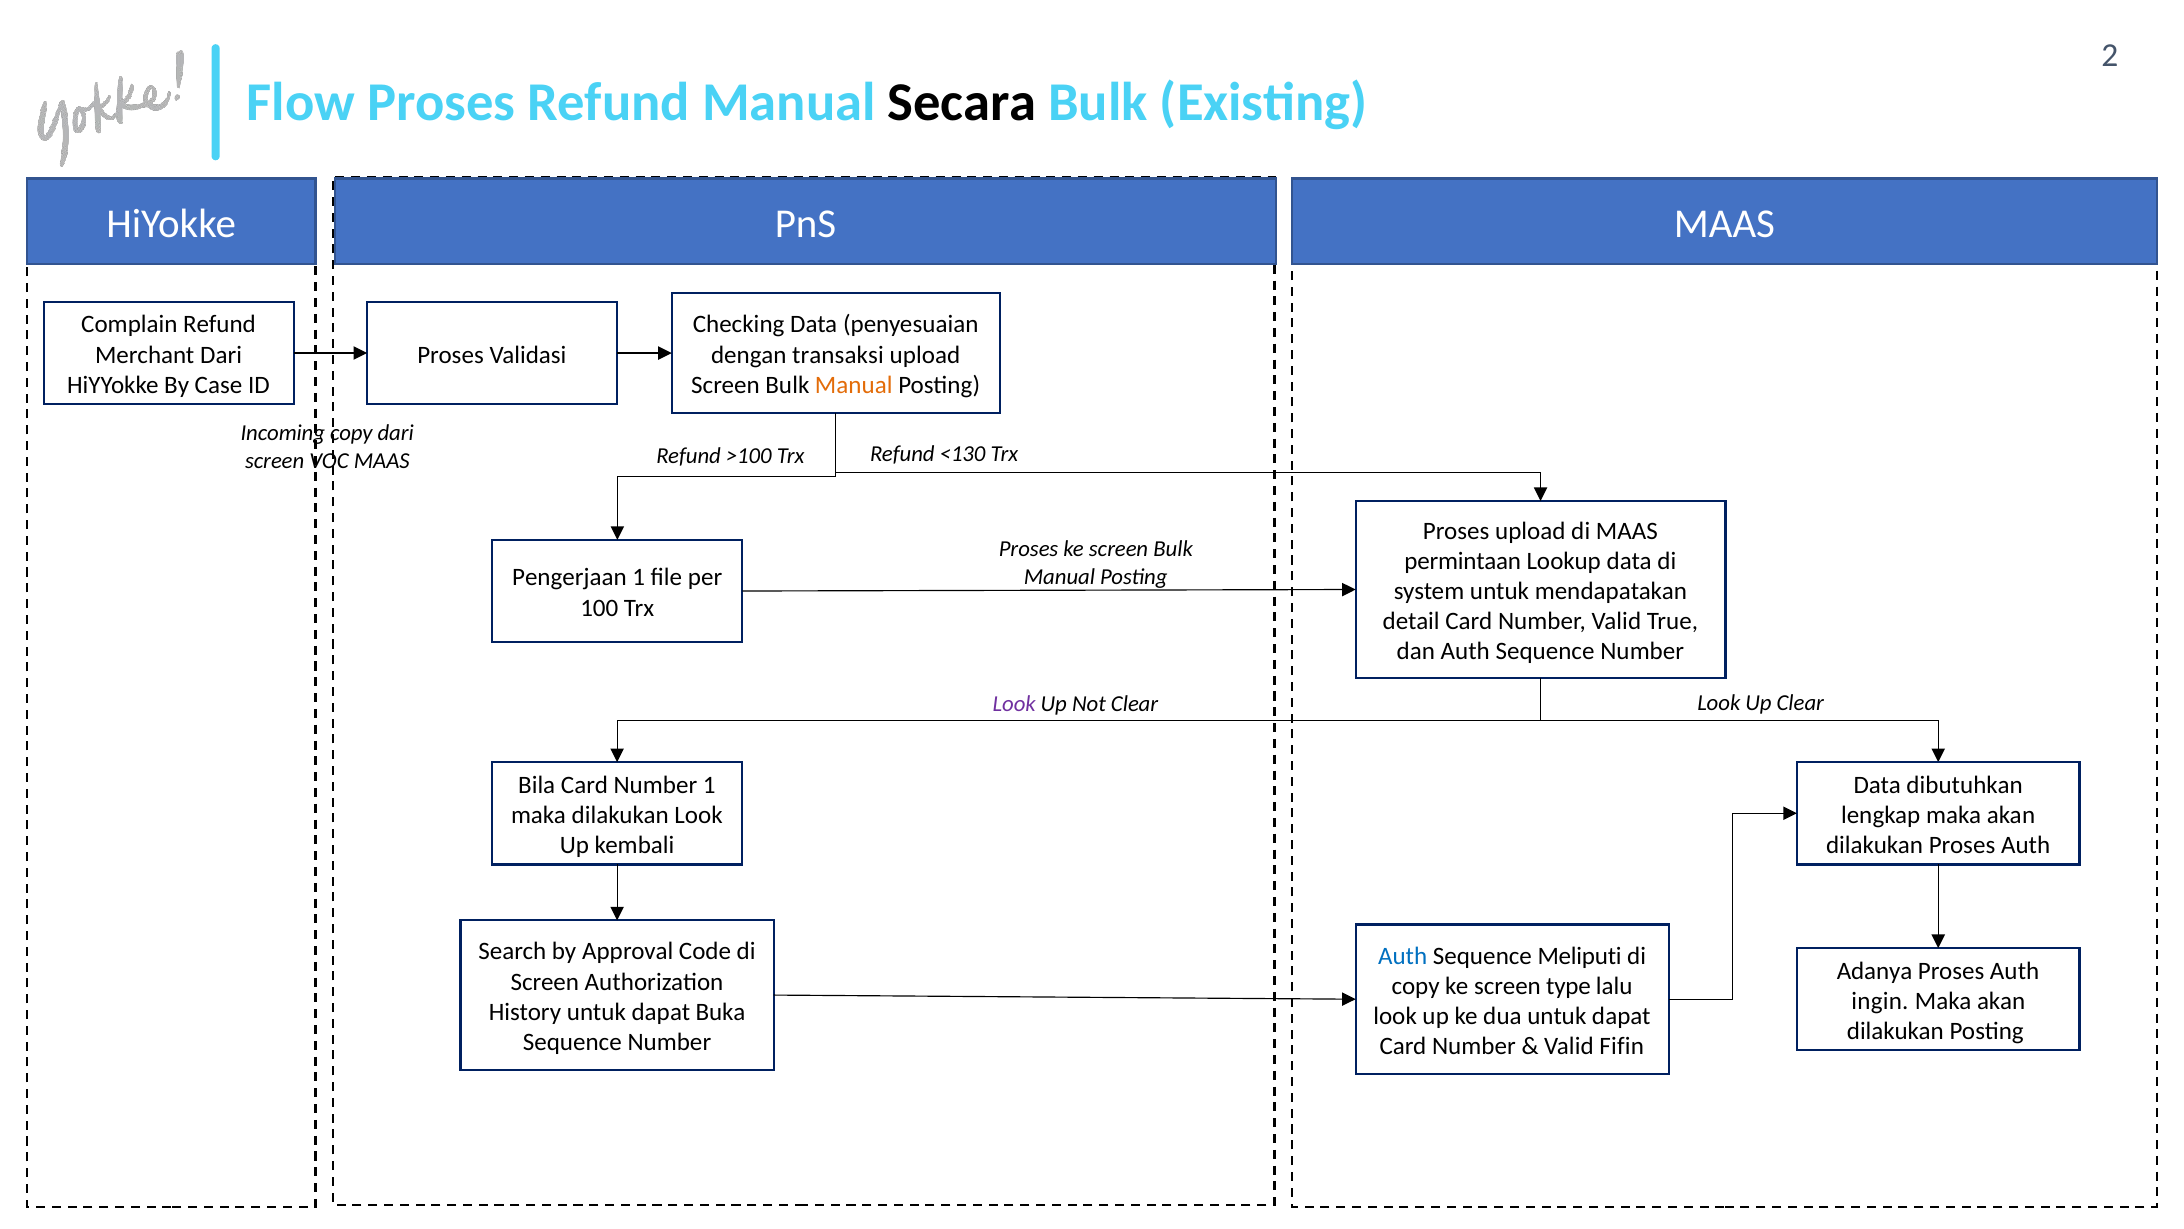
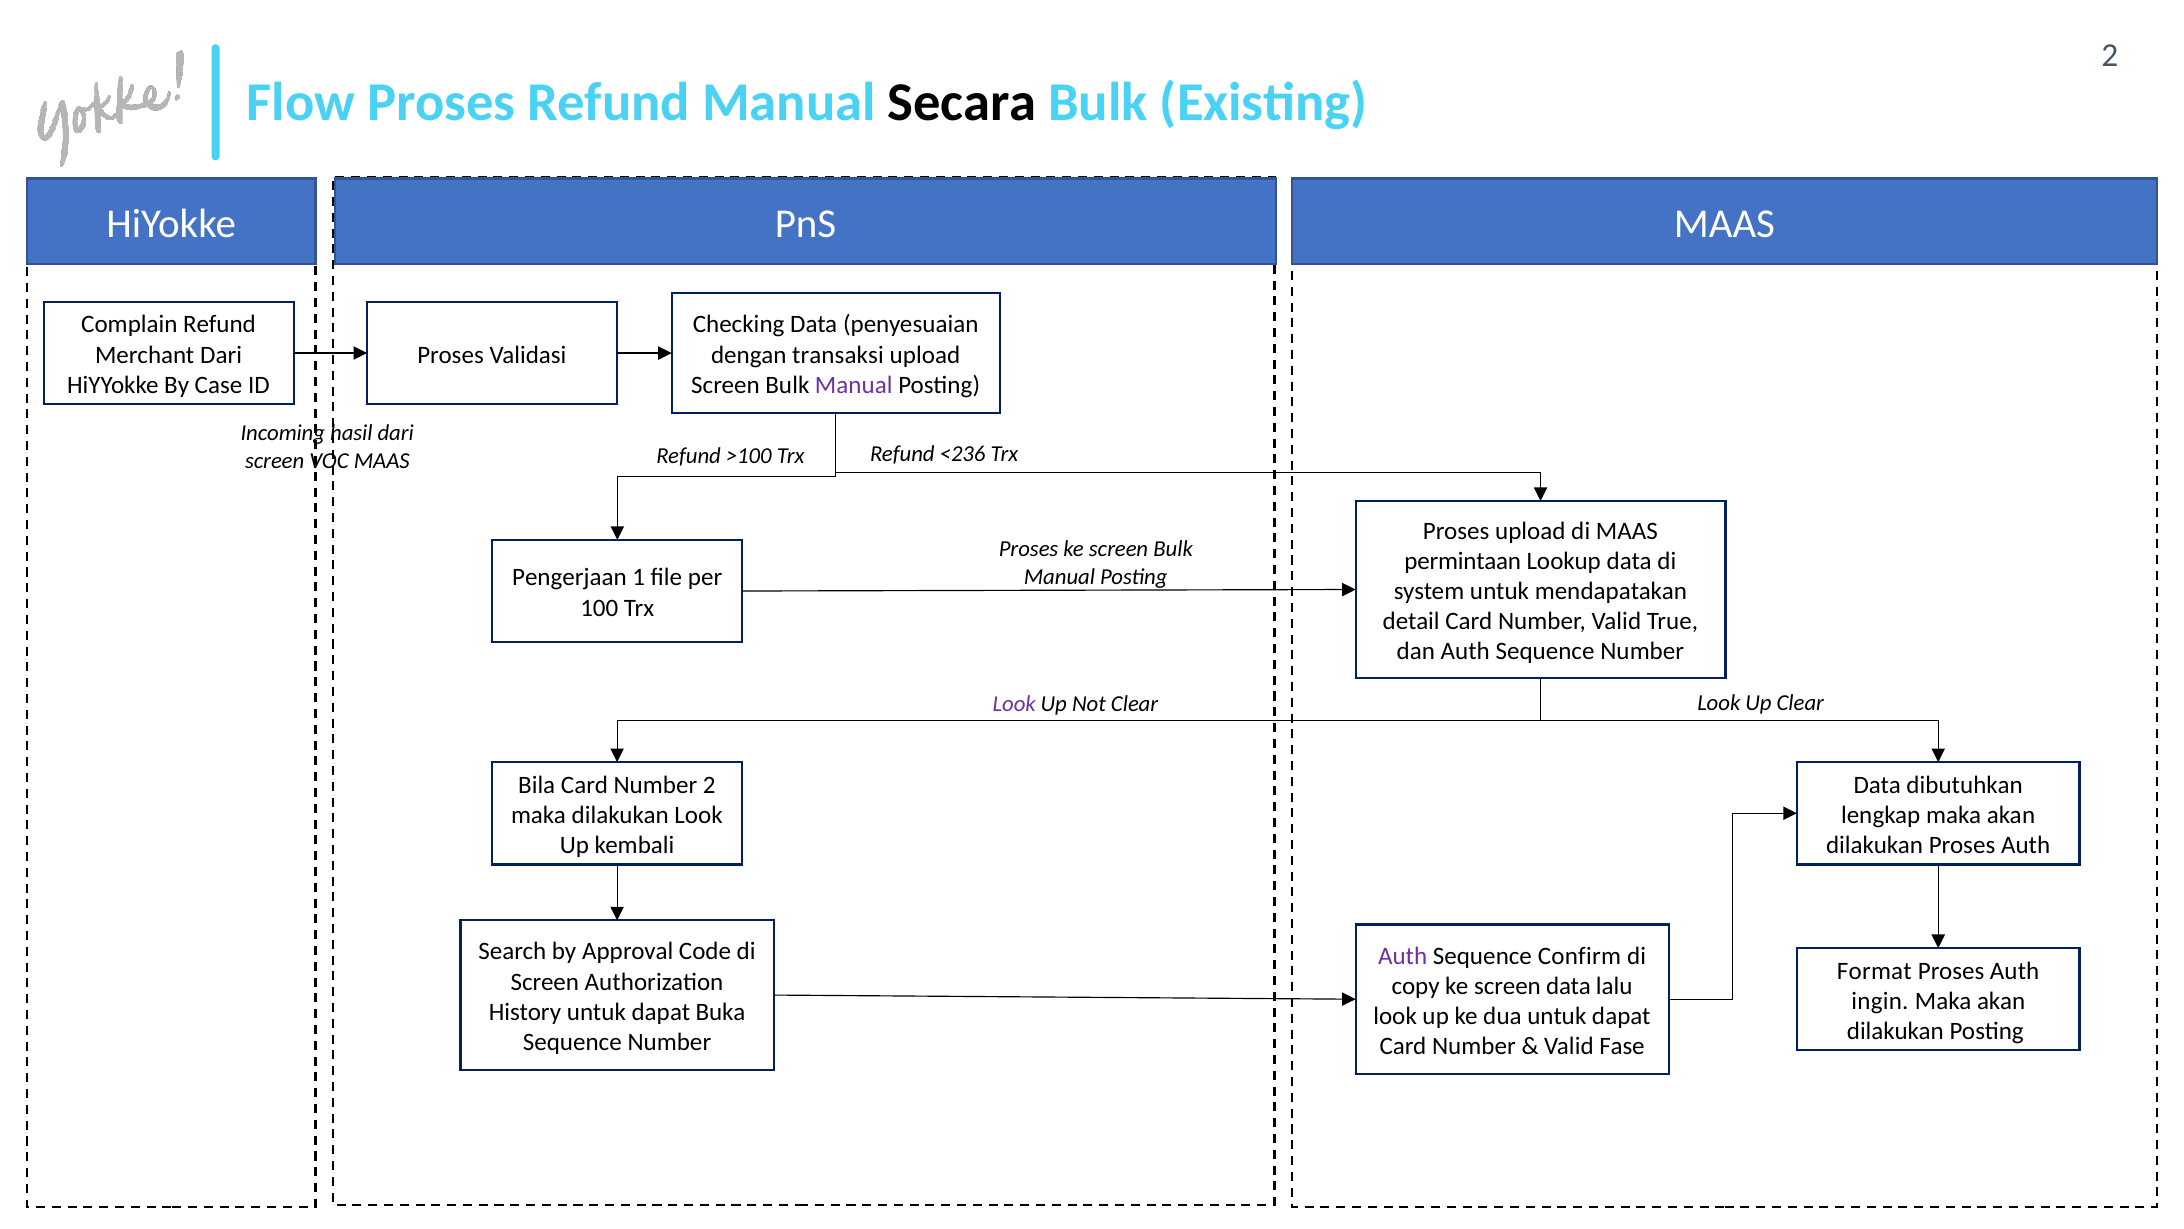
Manual colour: orange -> purple (854, 385)
Incoming copy: copy -> hasil (351, 433)
<130: <130 -> <236 (963, 454)
Number 1: 1 -> 2 (709, 785)
Auth colour: blue -> purple (1403, 955)
Meliputi: Meliputi -> Confirm (1579, 955)
Adanya: Adanya -> Format (1874, 970)
screen type: type -> data (1568, 985)
Fifin: Fifin -> Fase (1622, 1046)
